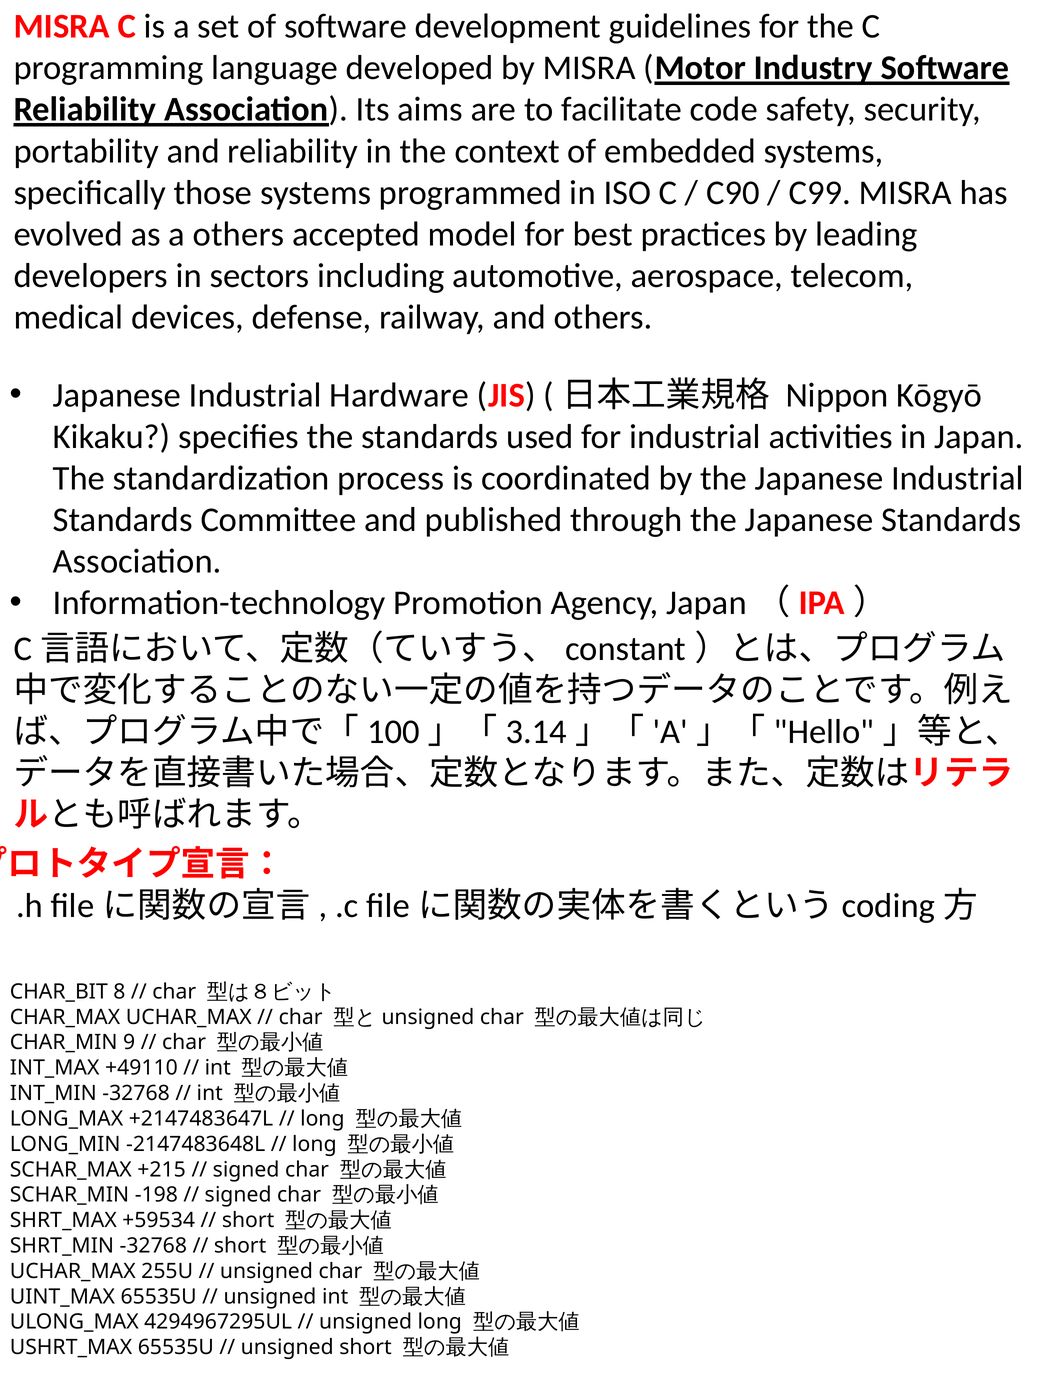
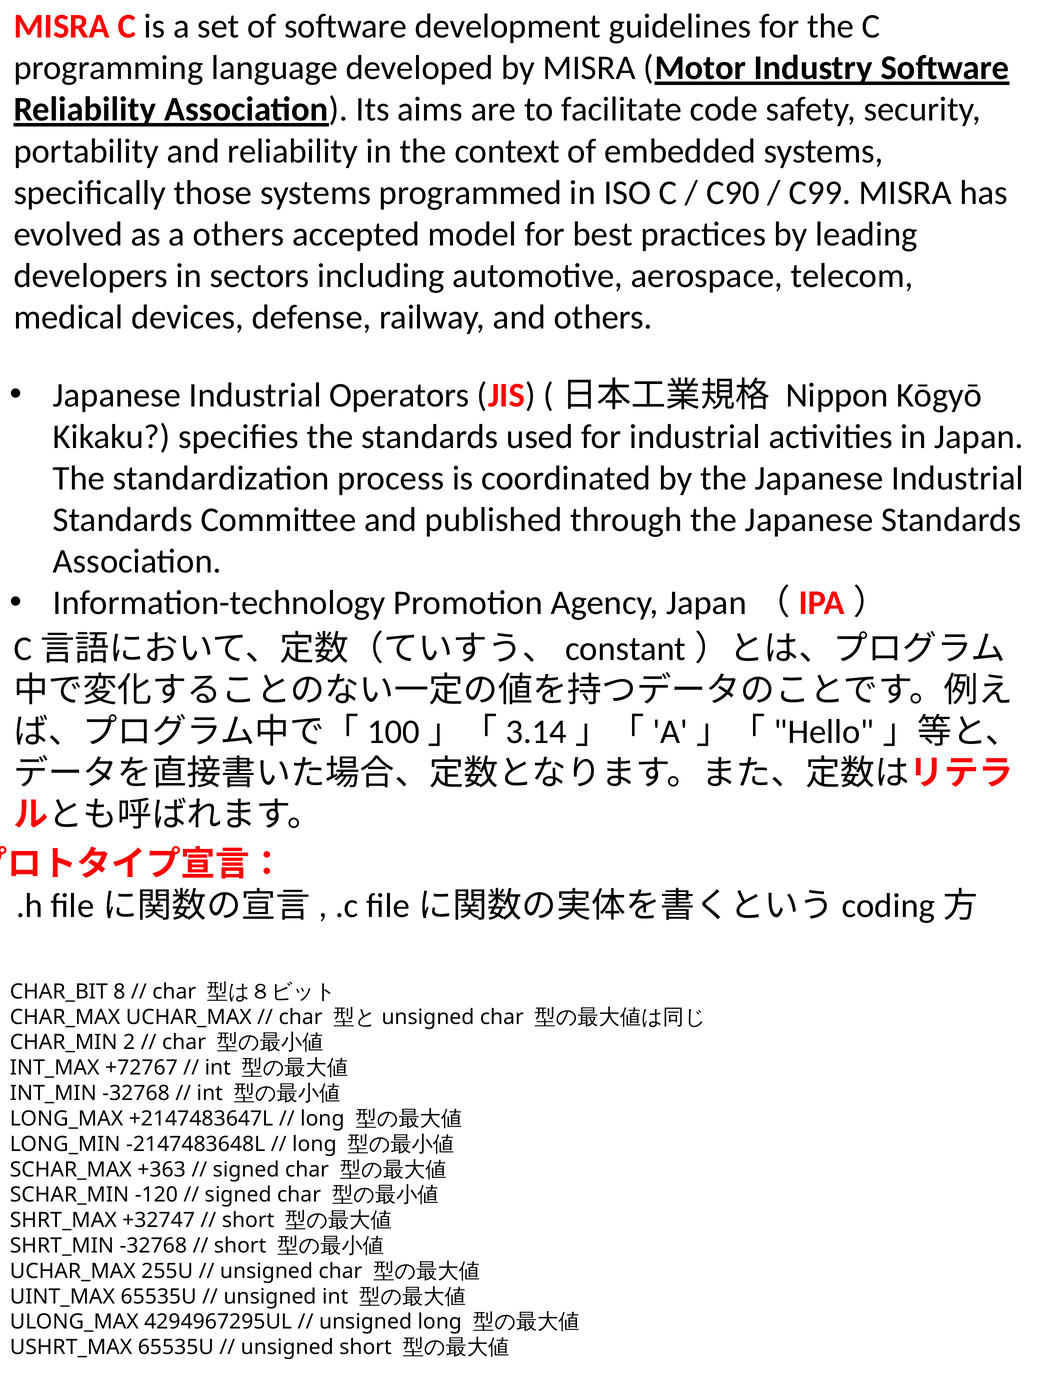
Hardware: Hardware -> Operators (399, 395)
9: 9 -> 2 (129, 1043)
+49110: +49110 -> +72767 (141, 1068)
+215: +215 -> +363 (162, 1170)
-198: -198 -> -120 (156, 1195)
+59534: +59534 -> +32747 (159, 1221)
